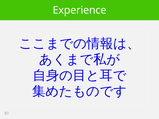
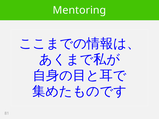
Experience: Experience -> Mentoring (79, 10)
